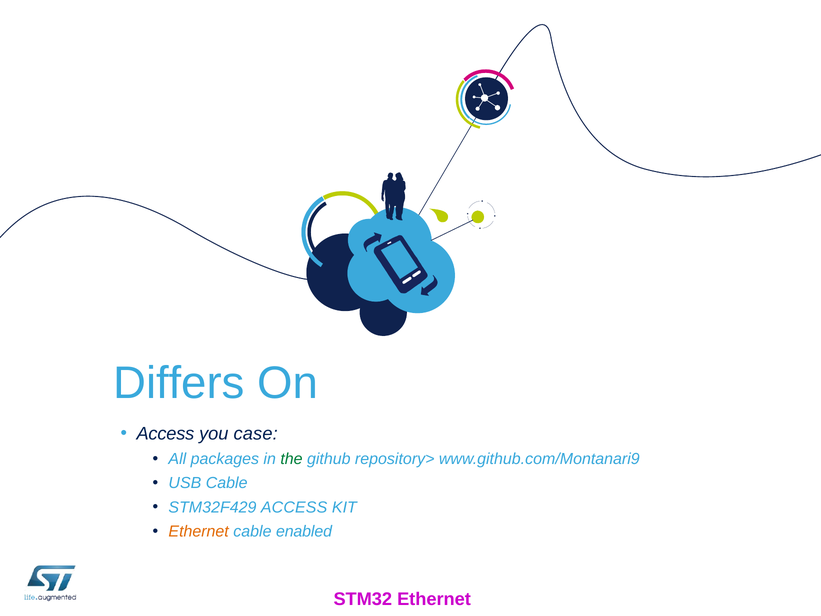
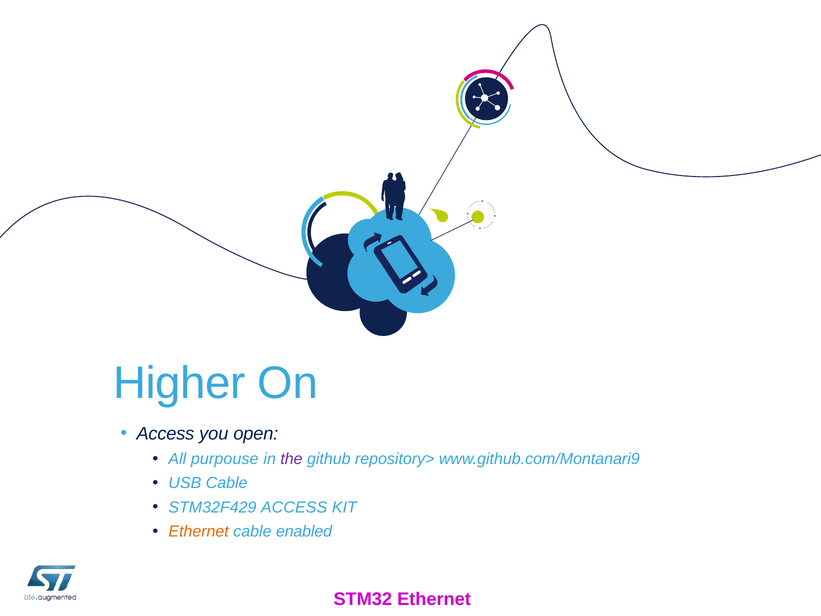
Differs: Differs -> Higher (179, 383)
case: case -> open (256, 434)
packages: packages -> purpouse (225, 459)
the colour: green -> purple (291, 459)
